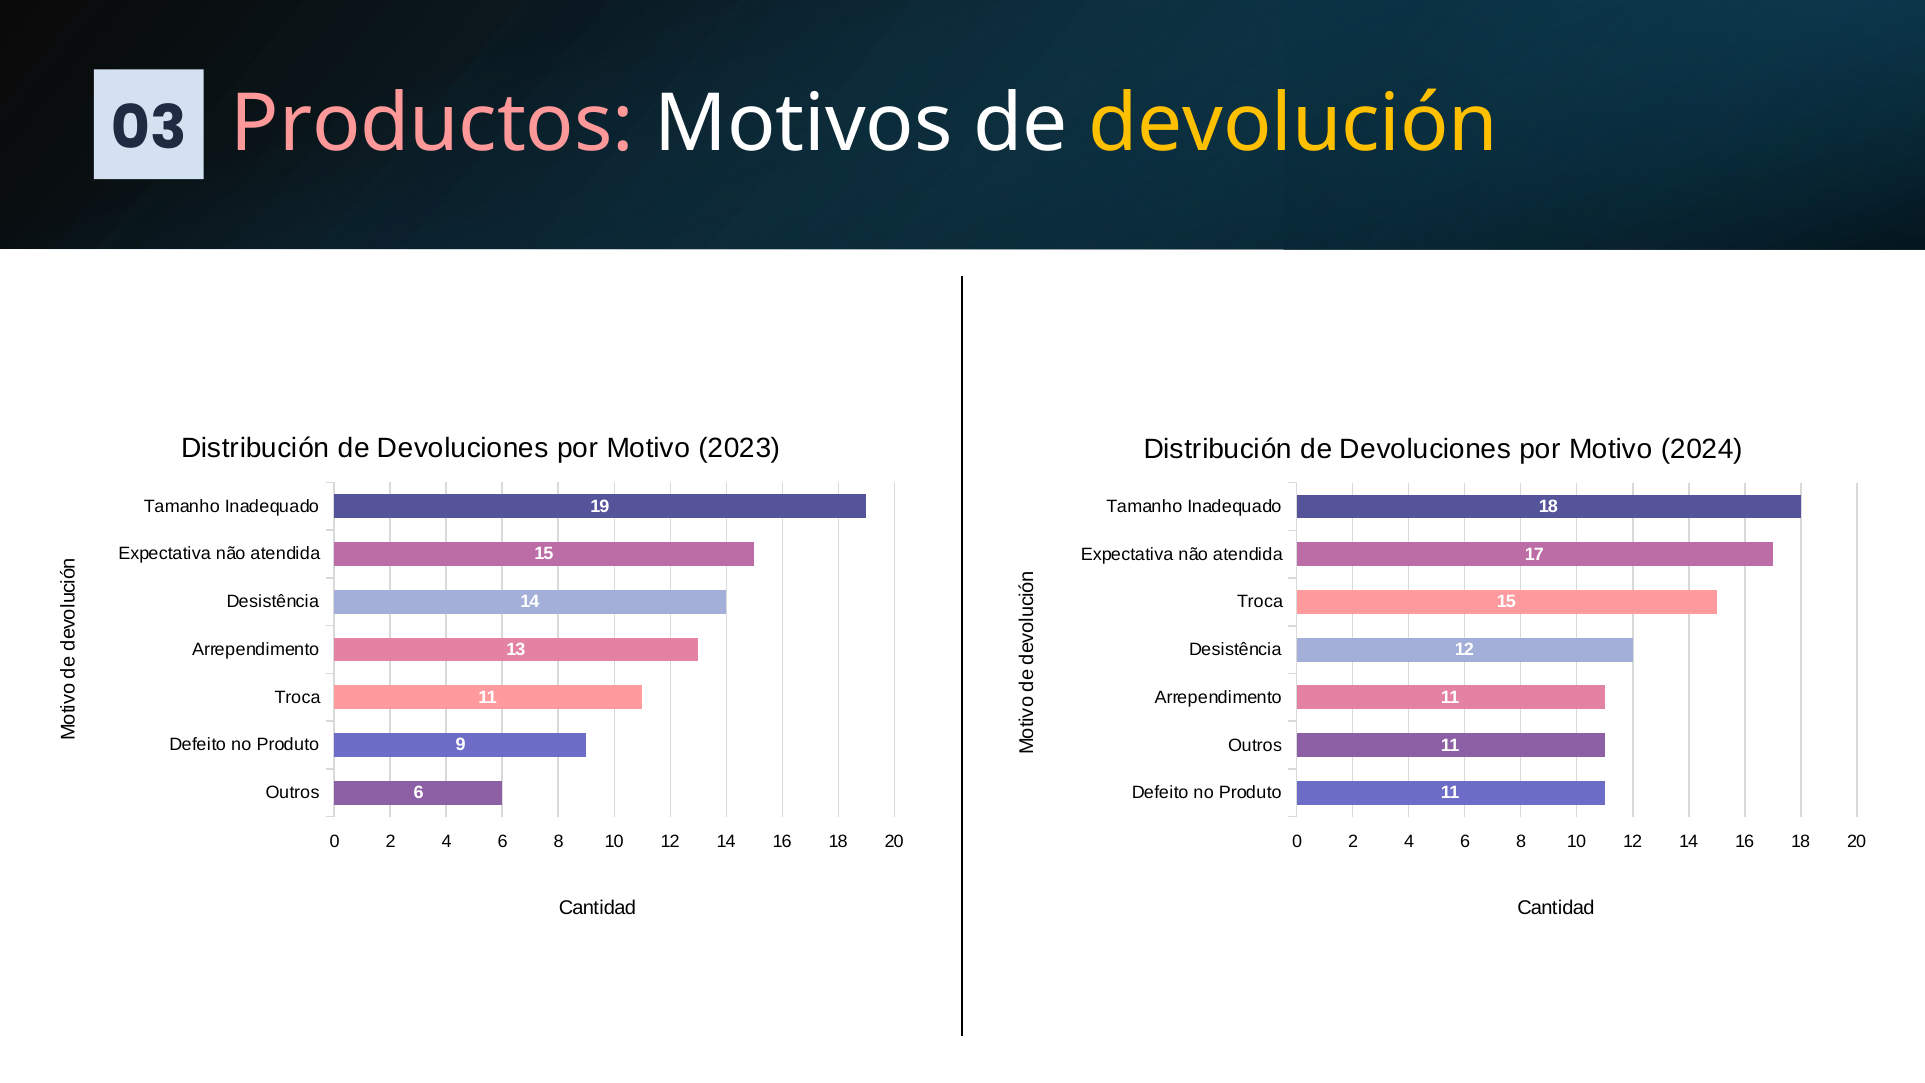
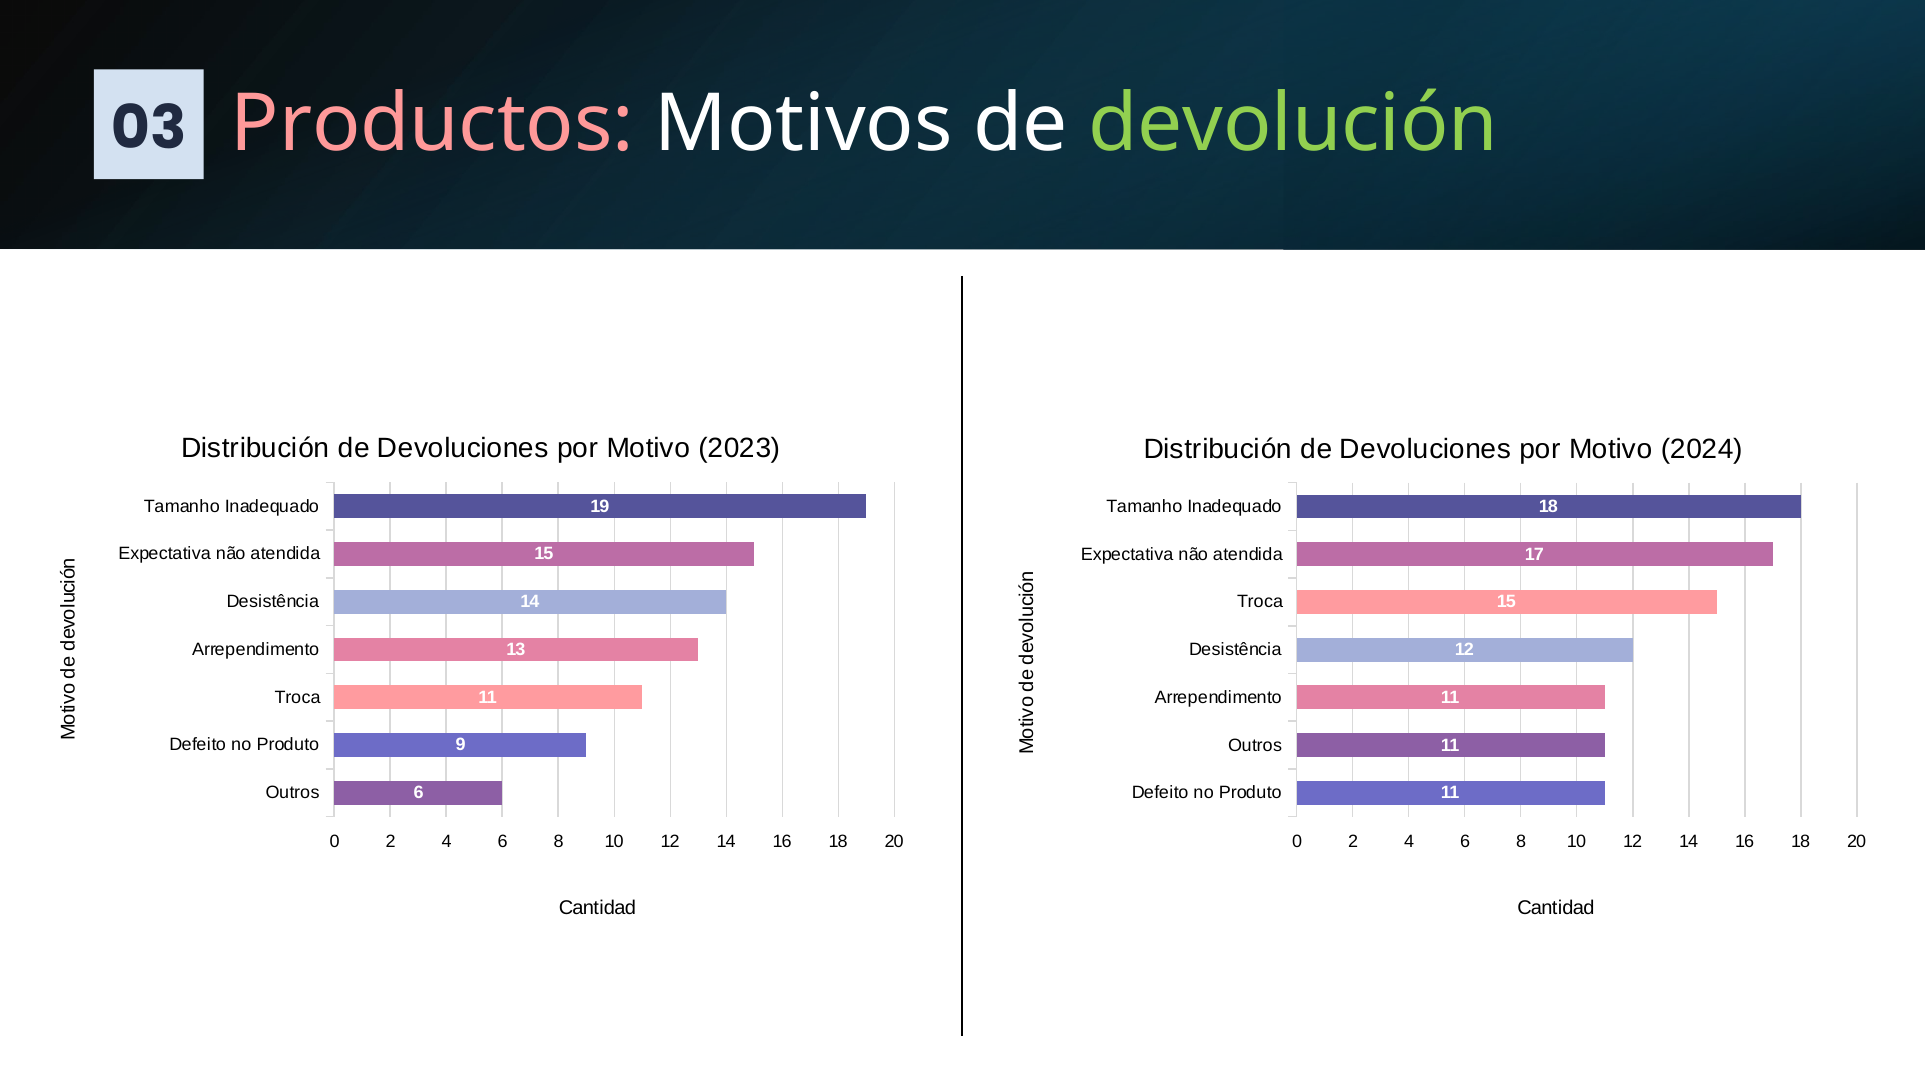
devolución colour: yellow -> light green (1293, 124)
